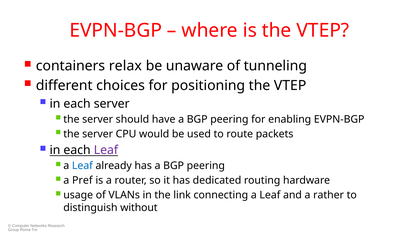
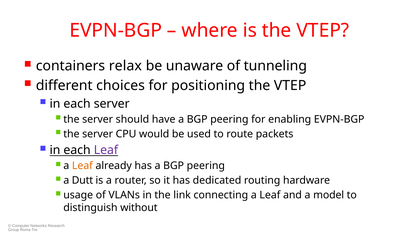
Leaf colour: blue -> orange (82, 166)
Pref: Pref -> Dutt (82, 180)
rather: rather -> model (329, 195)
